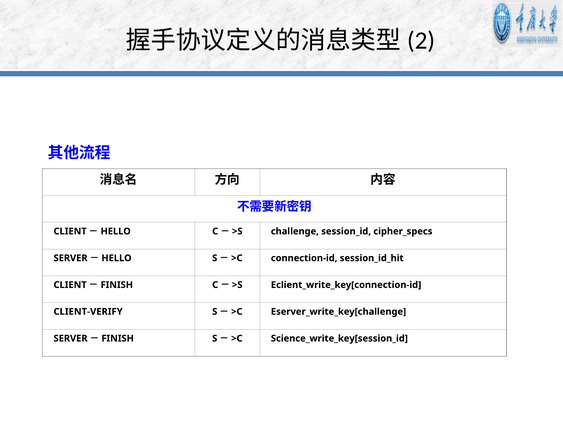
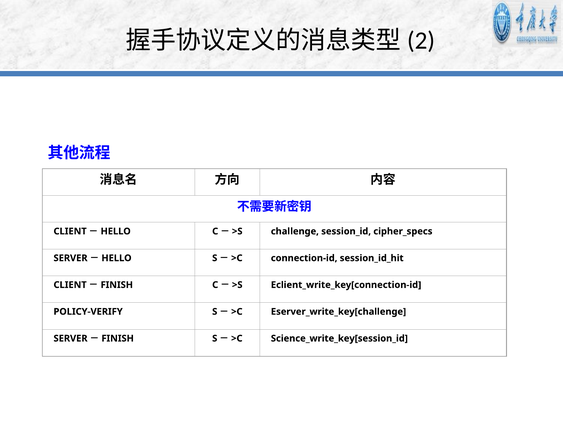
CLIENT-VERIFY: CLIENT-VERIFY -> POLICY-VERIFY (88, 312)
